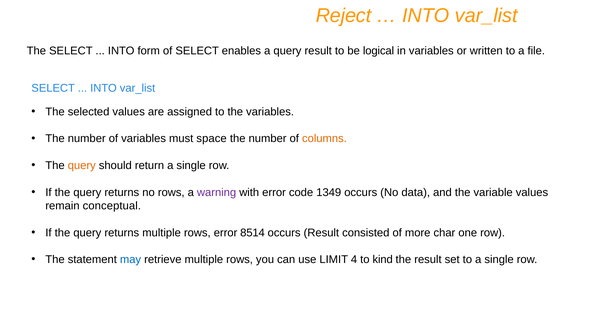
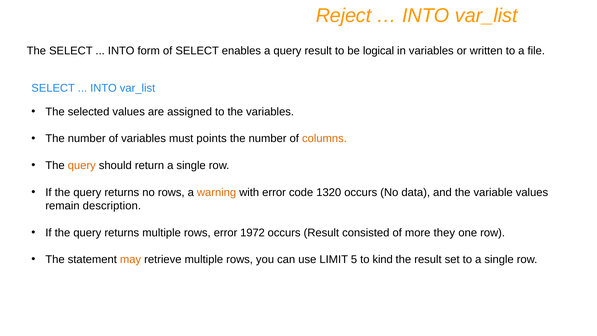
space: space -> points (212, 138)
warning colour: purple -> orange (217, 192)
1349: 1349 -> 1320 (329, 192)
conceptual: conceptual -> description (112, 206)
8514: 8514 -> 1972 (253, 233)
char: char -> they (444, 233)
may colour: blue -> orange (131, 259)
4: 4 -> 5 (354, 259)
